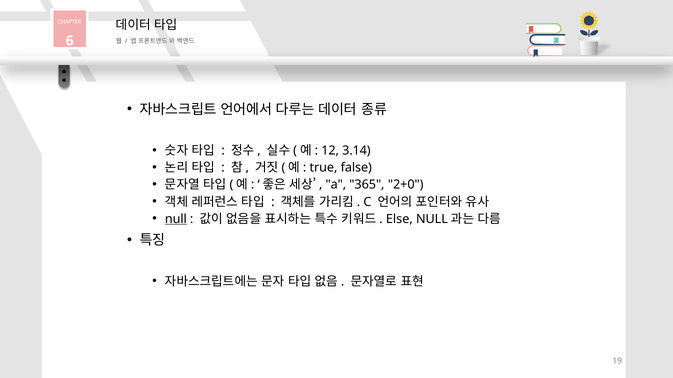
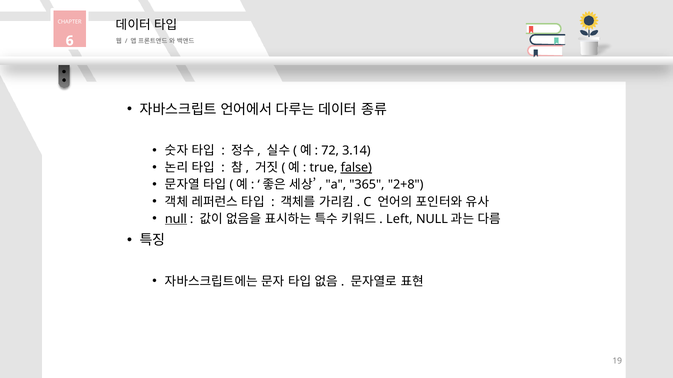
12: 12 -> 72 (330, 151)
false underline: none -> present (356, 168)
2+0: 2+0 -> 2+8 (406, 185)
Else: Else -> Left (399, 219)
